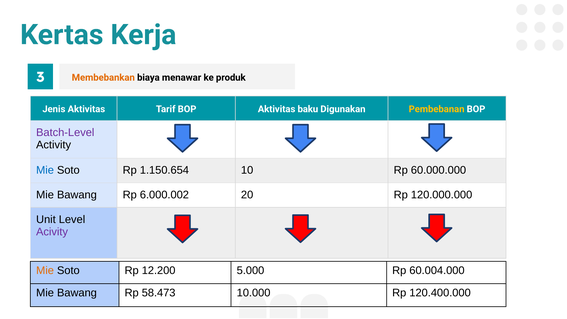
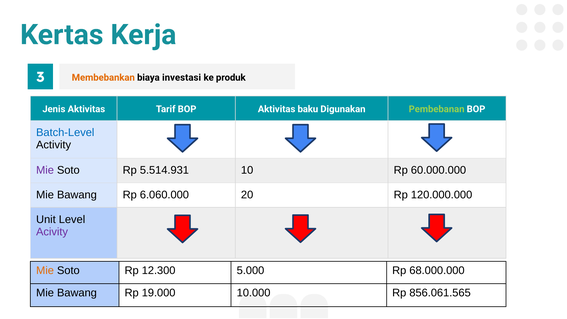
menawar: menawar -> investasi (182, 77)
Pembebanan colour: yellow -> light green (437, 109)
Batch-Level colour: purple -> blue (65, 132)
Mie colour: blue -> purple (45, 170)
1.150.654: 1.150.654 -> 5.514.931 (164, 170)
6.000.002: 6.000.002 -> 6.060.000 (164, 195)
12.200: 12.200 -> 12.300 (159, 270)
60.004.000: 60.004.000 -> 68.000.000 (437, 270)
58.473: 58.473 -> 19.000 (159, 293)
120.400.000: 120.400.000 -> 856.061.565 (440, 293)
